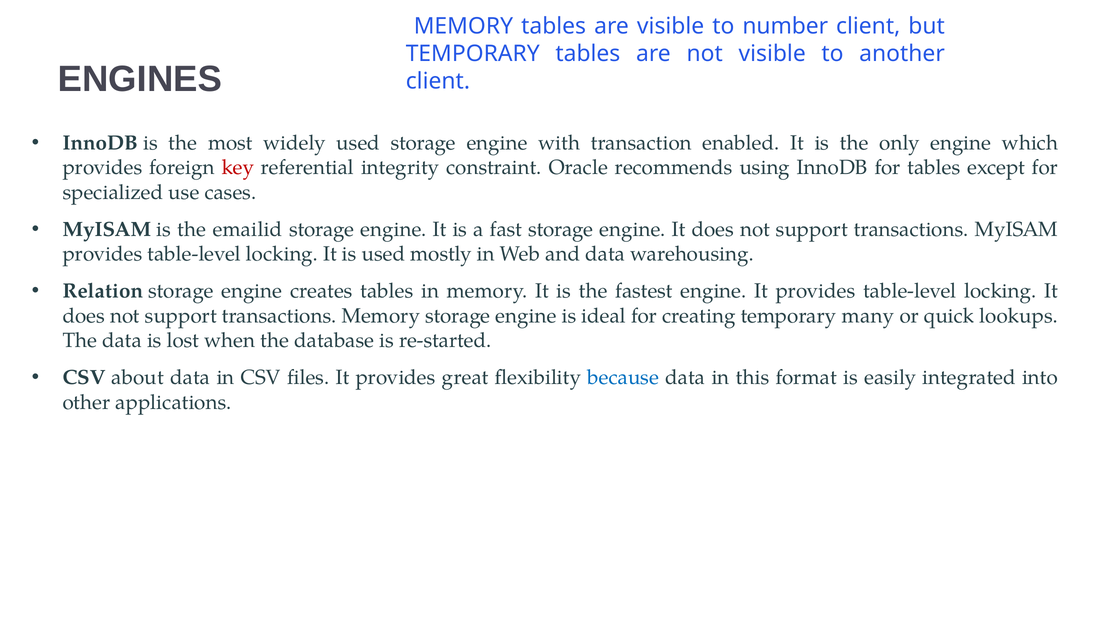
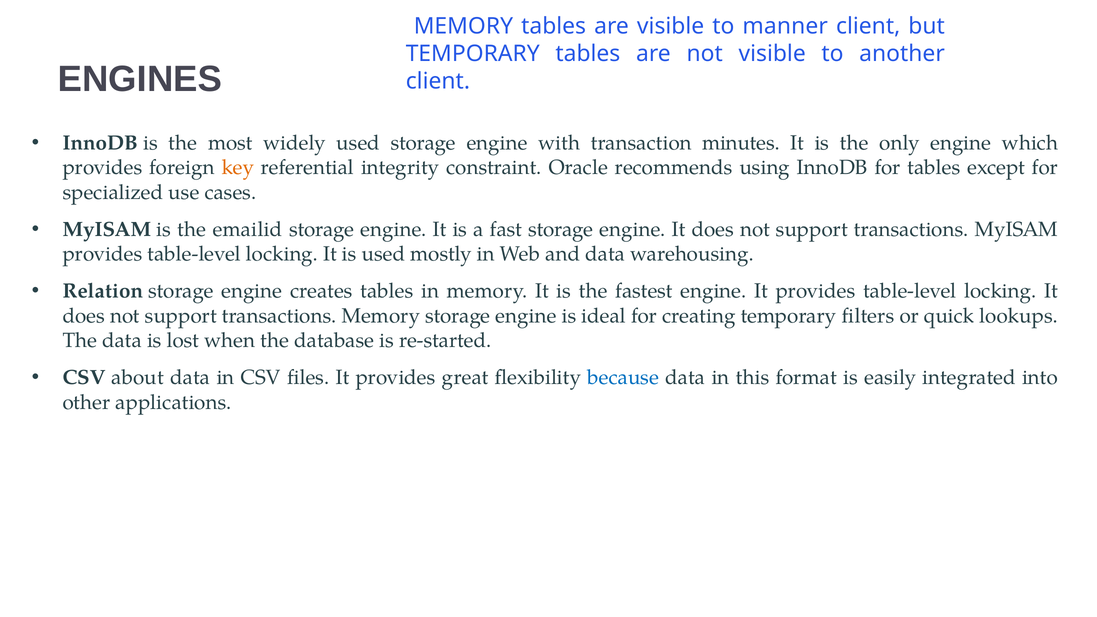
number: number -> manner (785, 26)
enabled: enabled -> minutes (741, 143)
key colour: red -> orange (238, 168)
many: many -> filters (868, 316)
